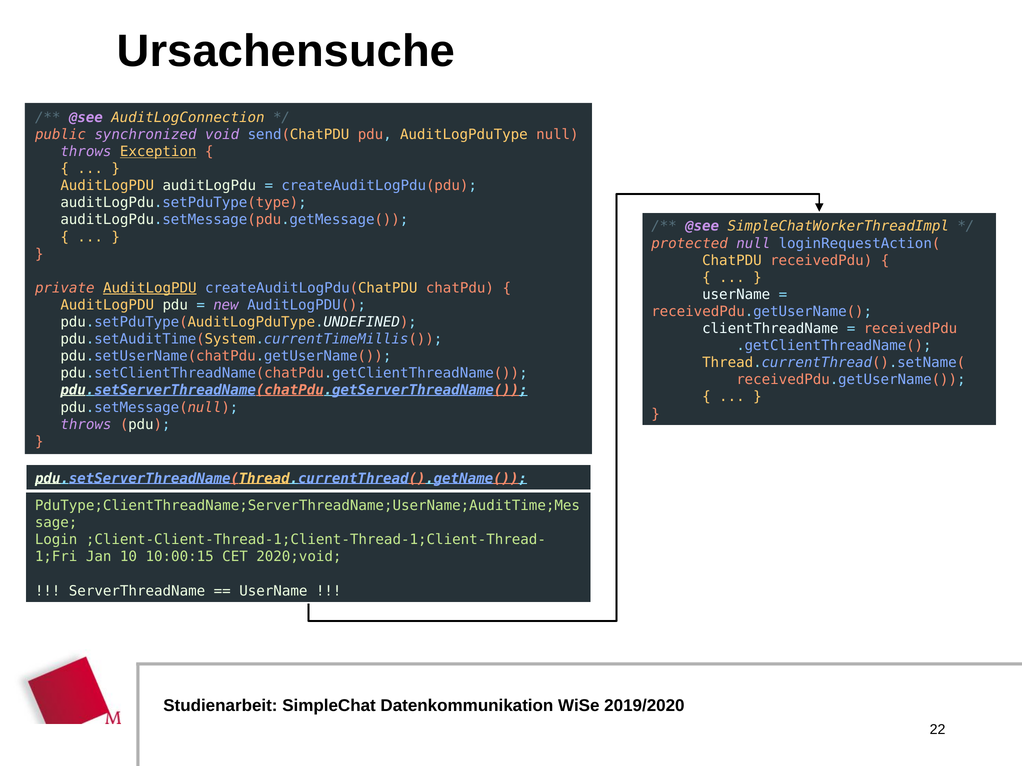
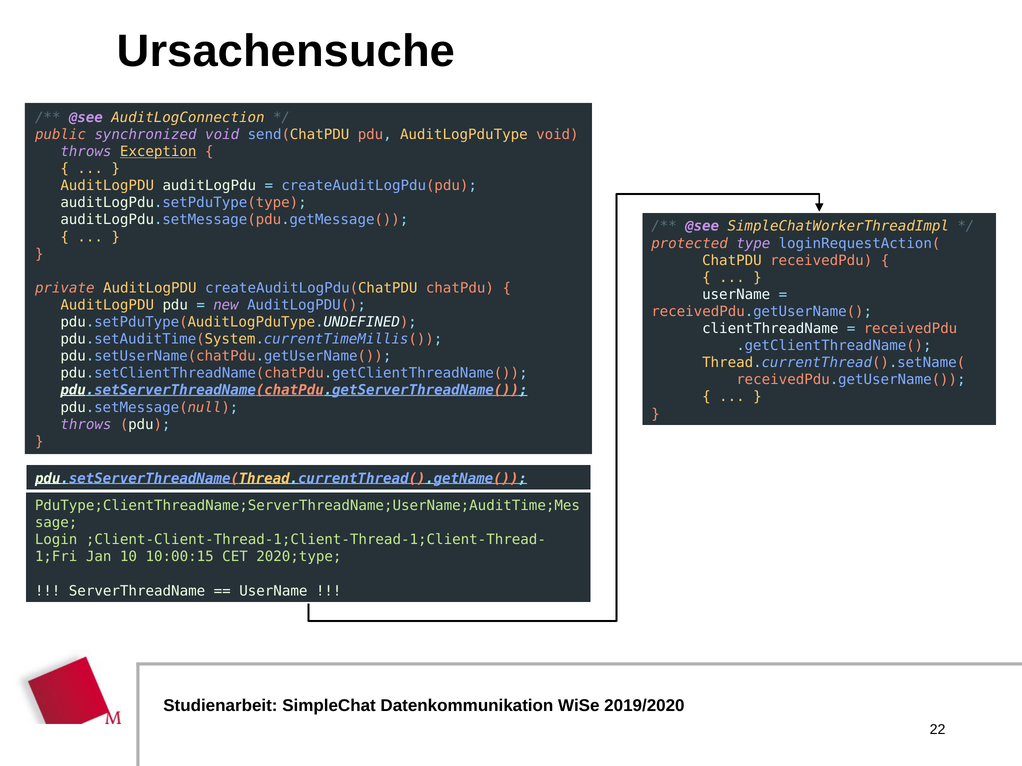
AuditLogPduType null: null -> void (557, 135)
protected null: null -> type (753, 243)
AuditLogPDU underline: present -> none (150, 288)
2020;void: 2020;void -> 2020;type (299, 557)
